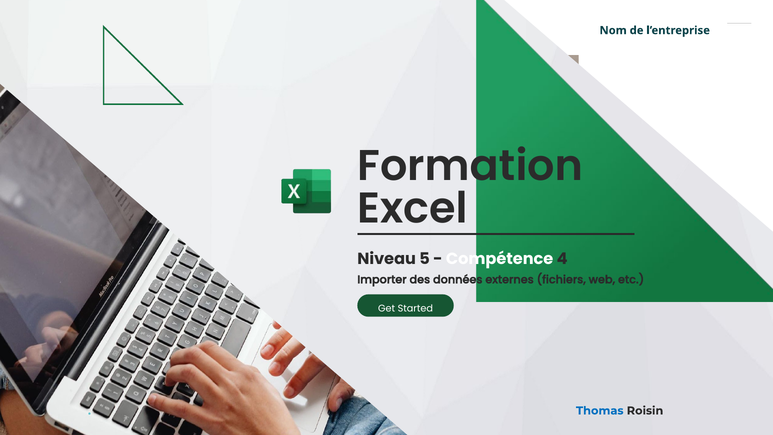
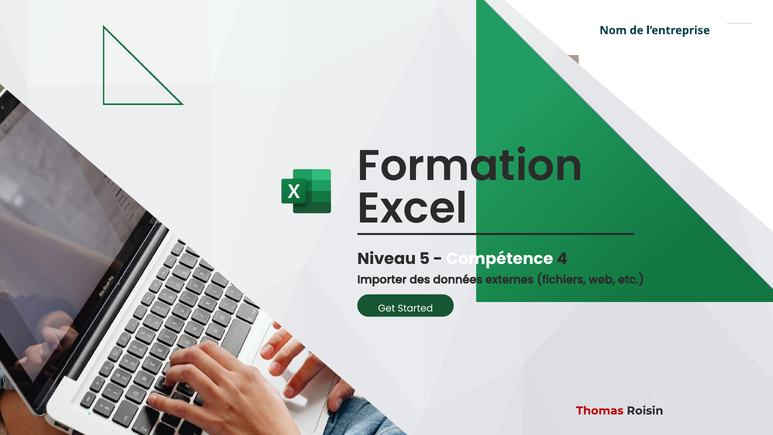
Thomas colour: blue -> red (600, 411)
